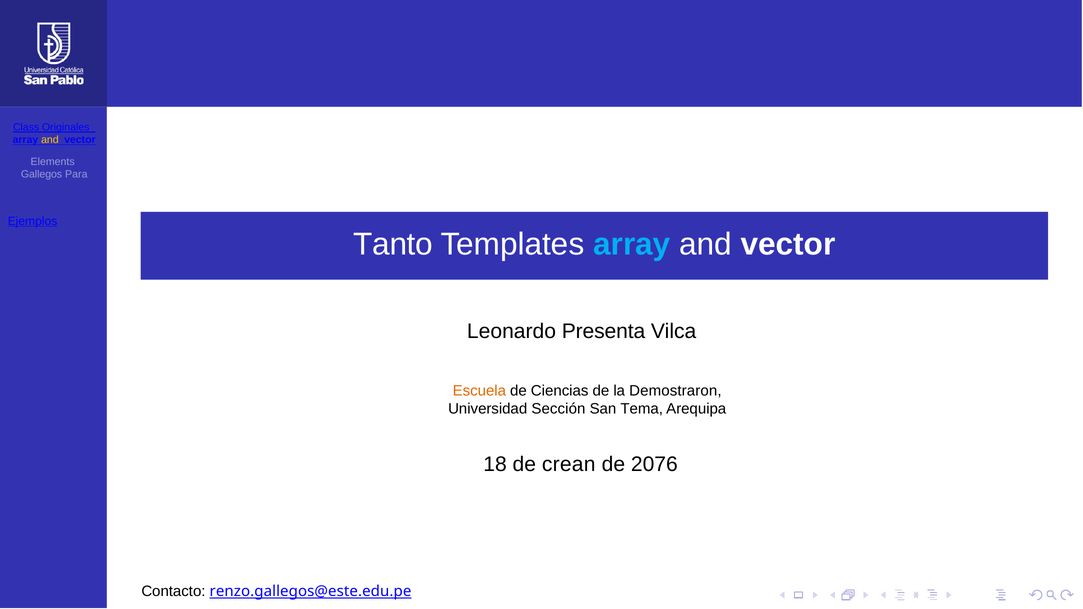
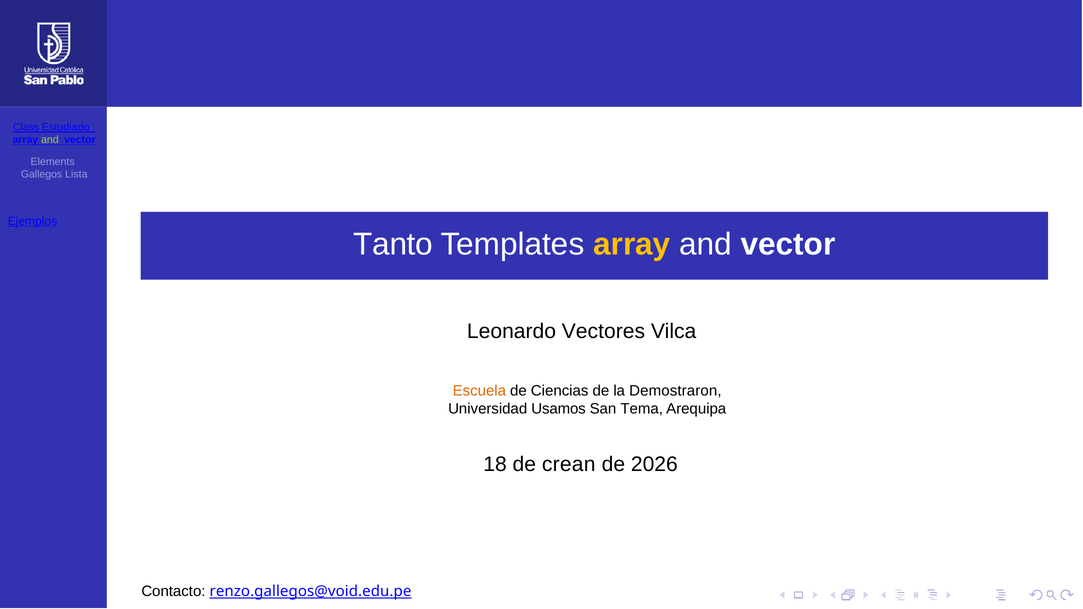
Originales: Originales -> Estudiado (66, 127)
and colour: yellow -> light green (50, 140)
Para: Para -> Lista (76, 174)
array colour: light blue -> yellow (632, 245)
Presenta: Presenta -> Vectores (603, 331)
Sección: Sección -> Usamos (559, 409)
2076: 2076 -> 2026 (654, 464)
renzo.gallegos@este.edu.pe: renzo.gallegos@este.edu.pe -> renzo.gallegos@void.edu.pe (310, 591)
